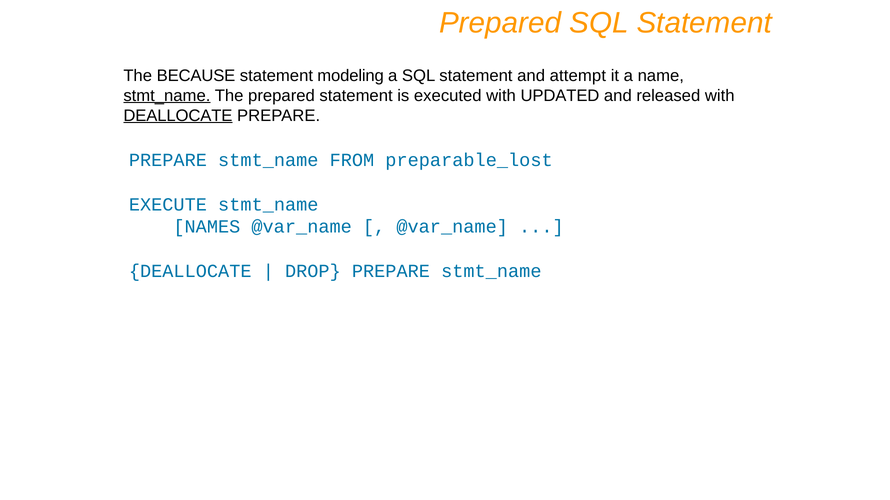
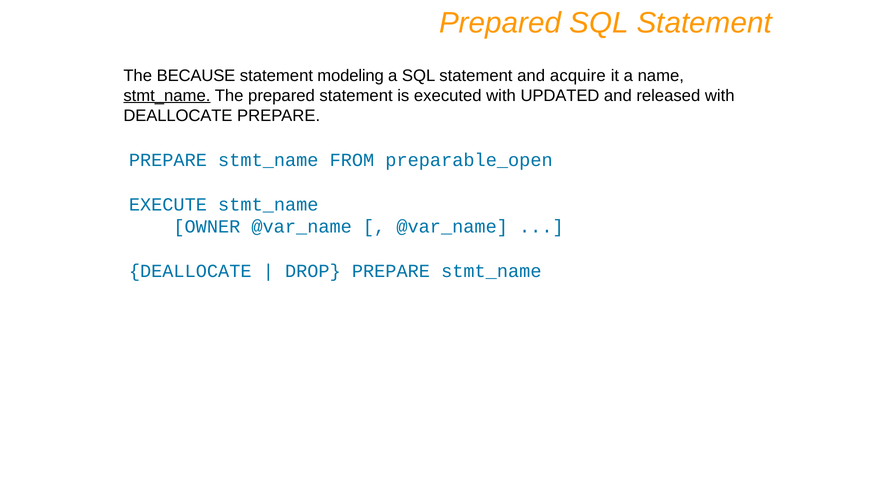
attempt: attempt -> acquire (578, 76)
DEALLOCATE underline: present -> none (178, 116)
preparable_lost: preparable_lost -> preparable_open (469, 160)
NAMES: NAMES -> OWNER (207, 227)
